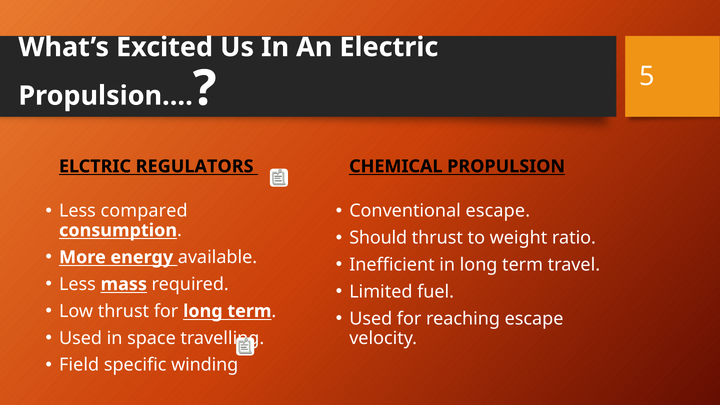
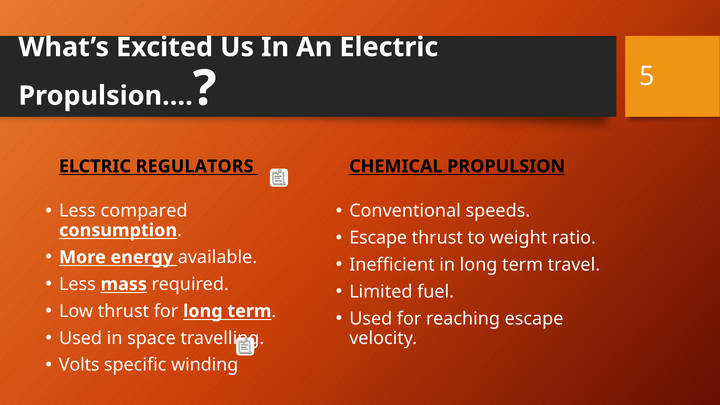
Conventional escape: escape -> speeds (498, 211)
Should: Should -> Escape (378, 238)
Field: Field -> Volts (79, 365)
